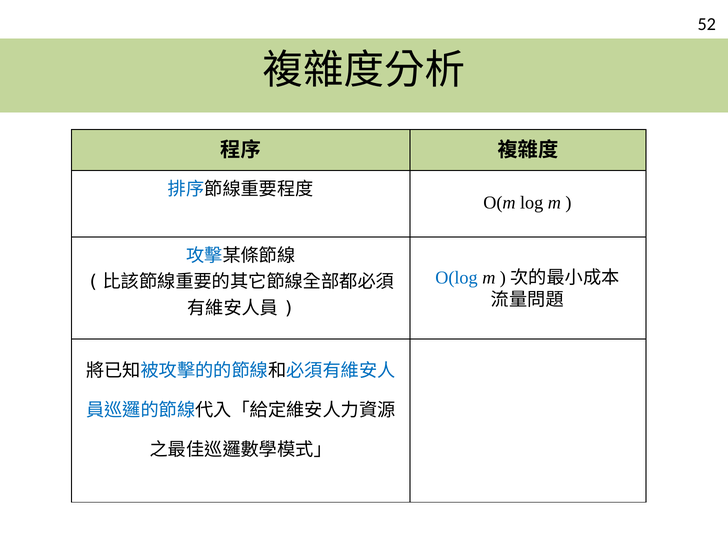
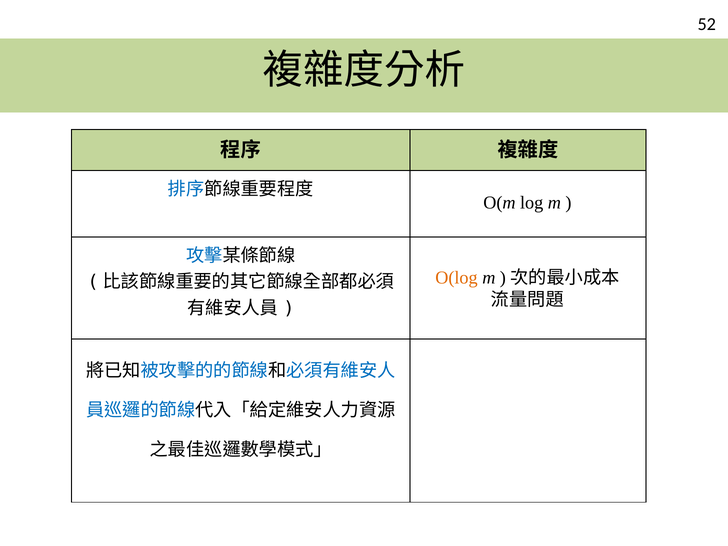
O(log colour: blue -> orange (456, 278)
